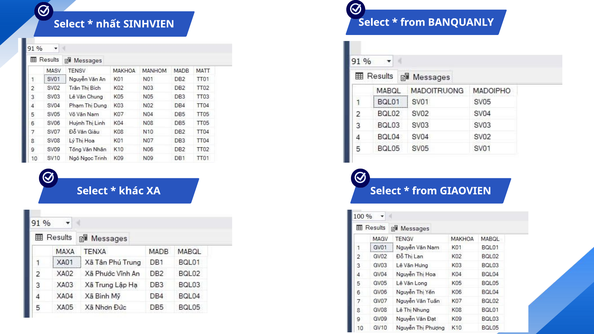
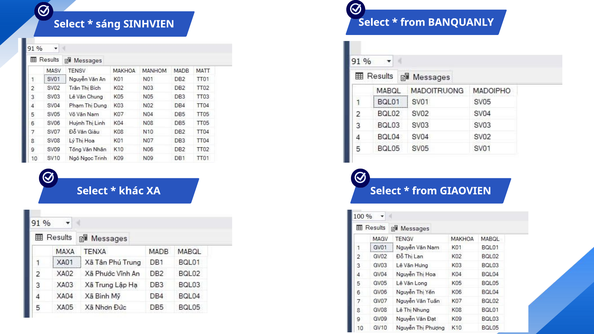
nhất: nhất -> sáng (108, 24)
